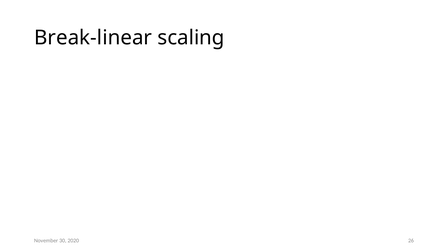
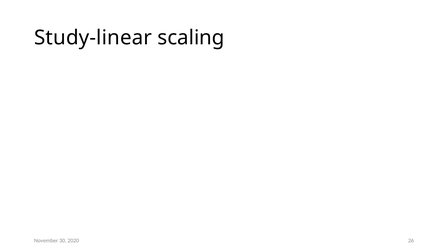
Break-linear: Break-linear -> Study-linear (93, 38)
